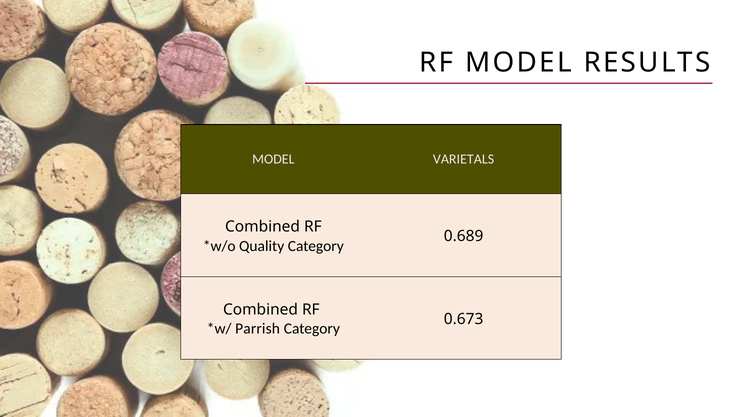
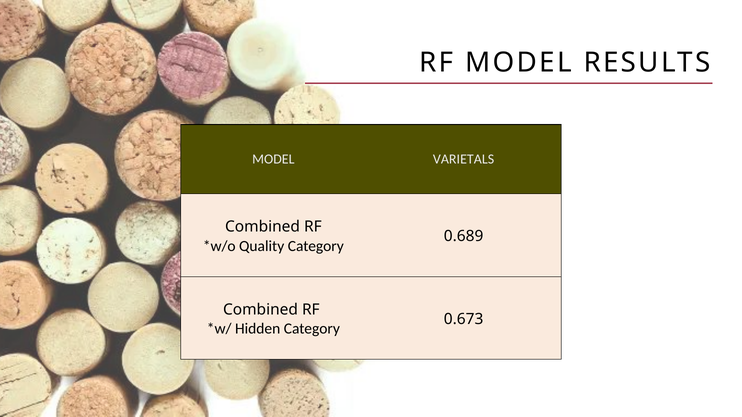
Parrish: Parrish -> Hidden (258, 329)
